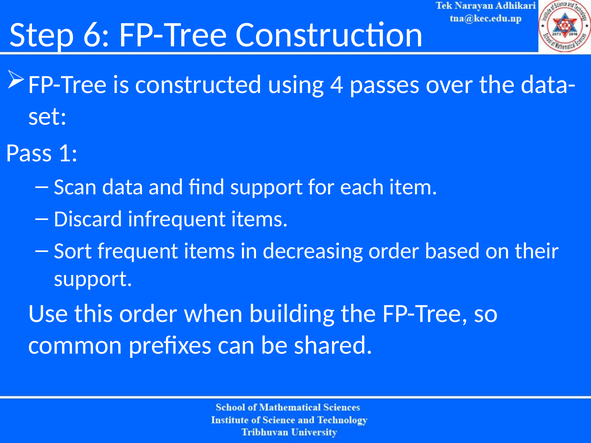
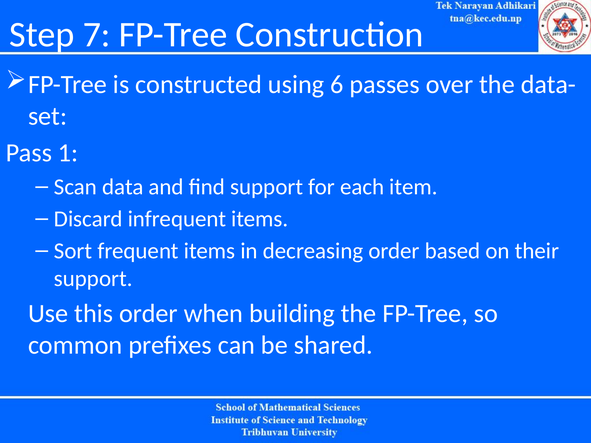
6: 6 -> 7 (97, 35)
4: 4 -> 6 (337, 85)
